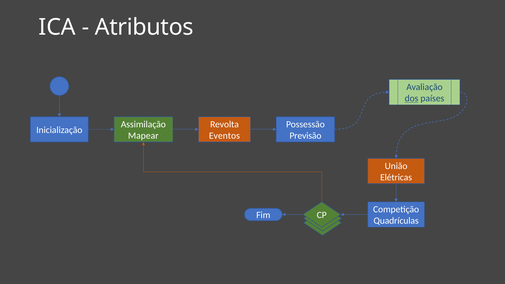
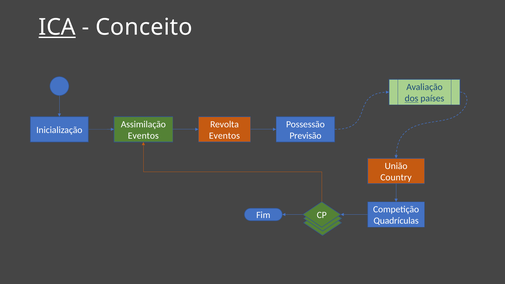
ICA underline: none -> present (57, 27)
Atributos: Atributos -> Conceito (144, 27)
Mapear: Mapear -> Eventos (143, 136)
Elétricas: Elétricas -> Country (396, 177)
